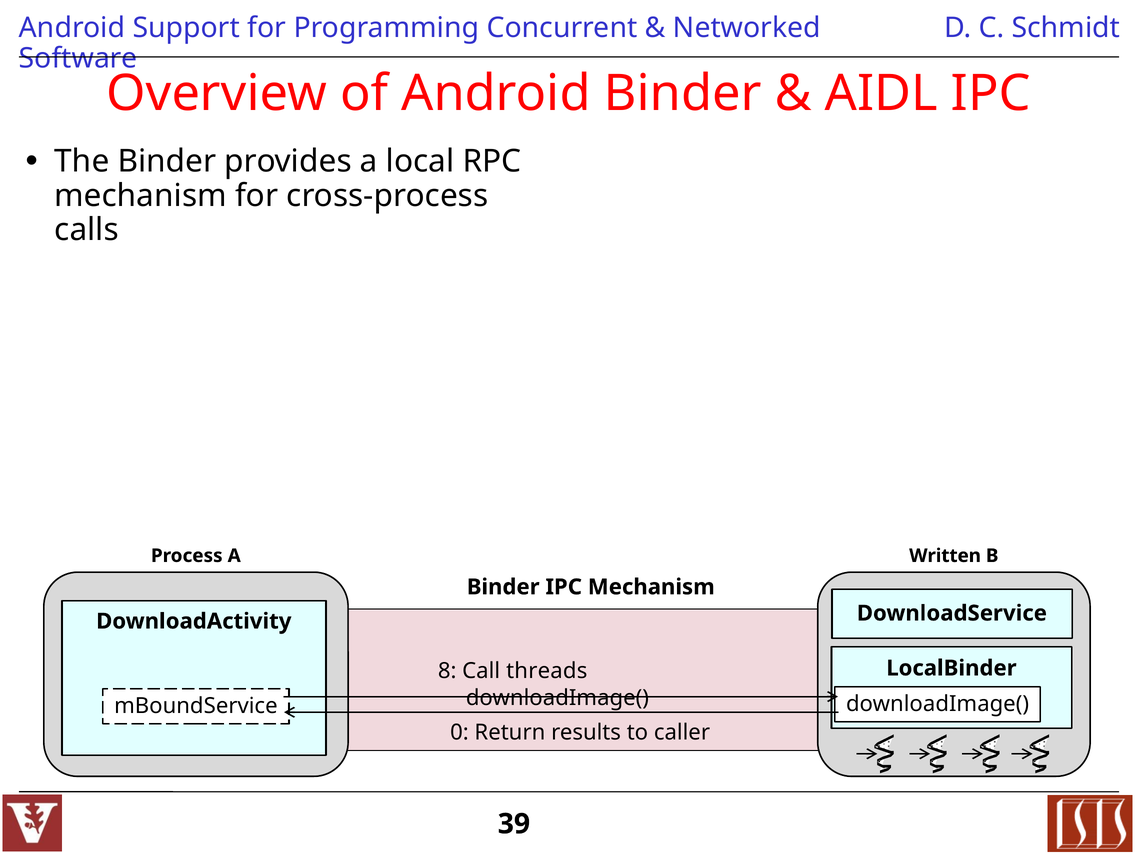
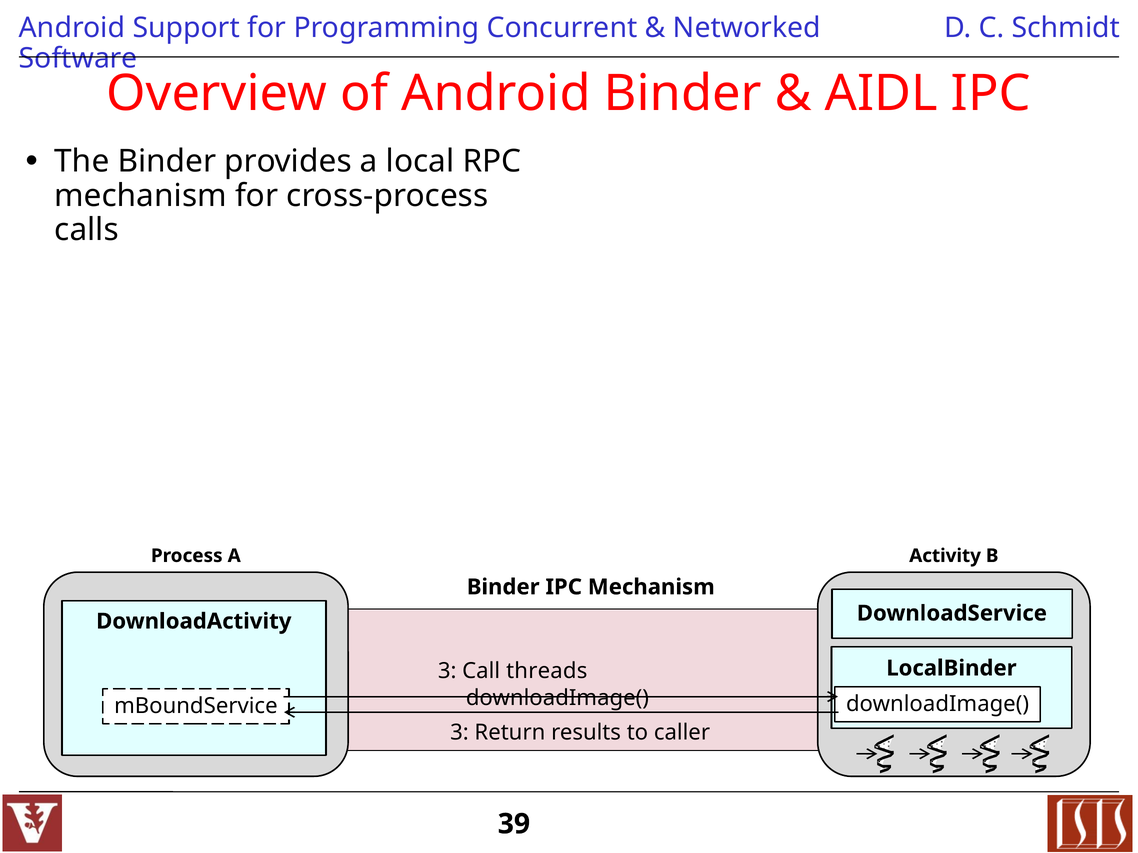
Written: Written -> Activity (945, 556)
8: 8 -> 3 (447, 672)
0: 0 -> 3 (459, 733)
